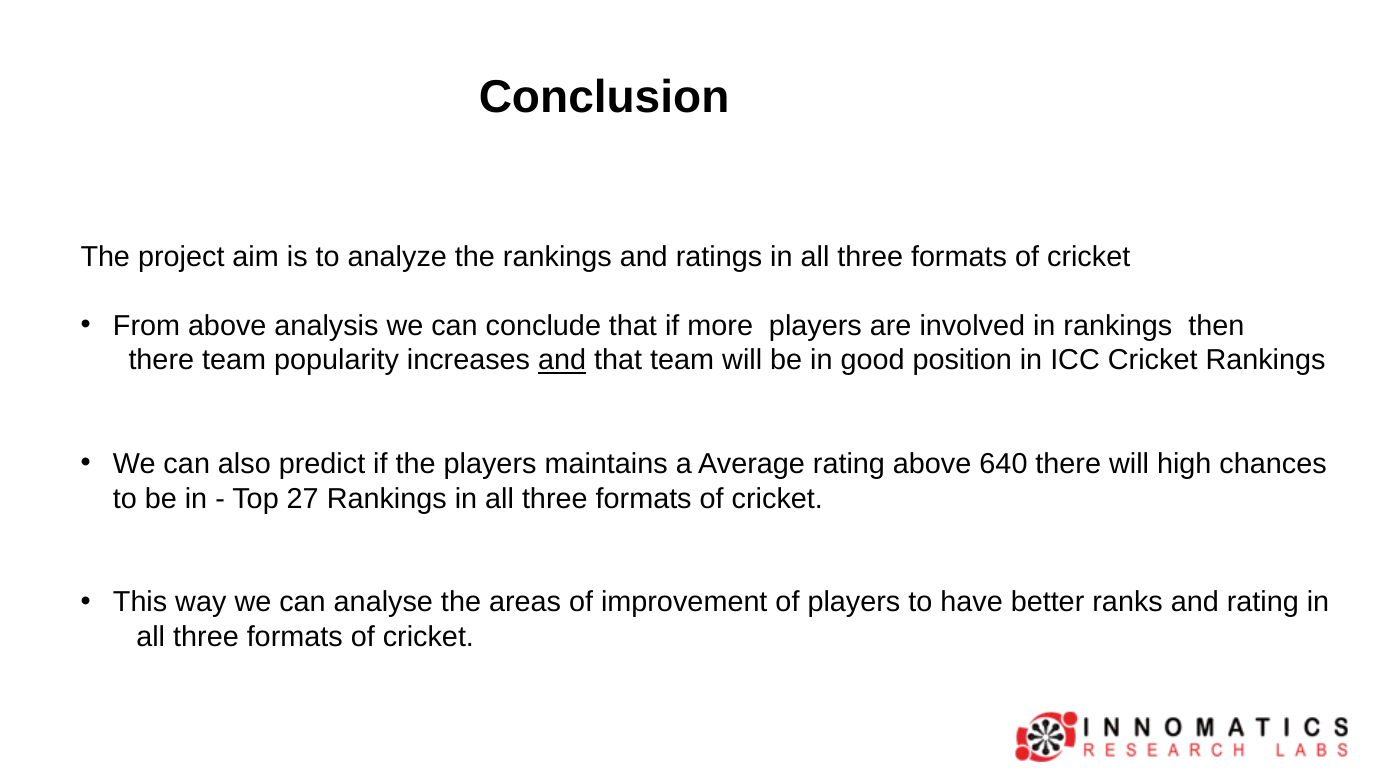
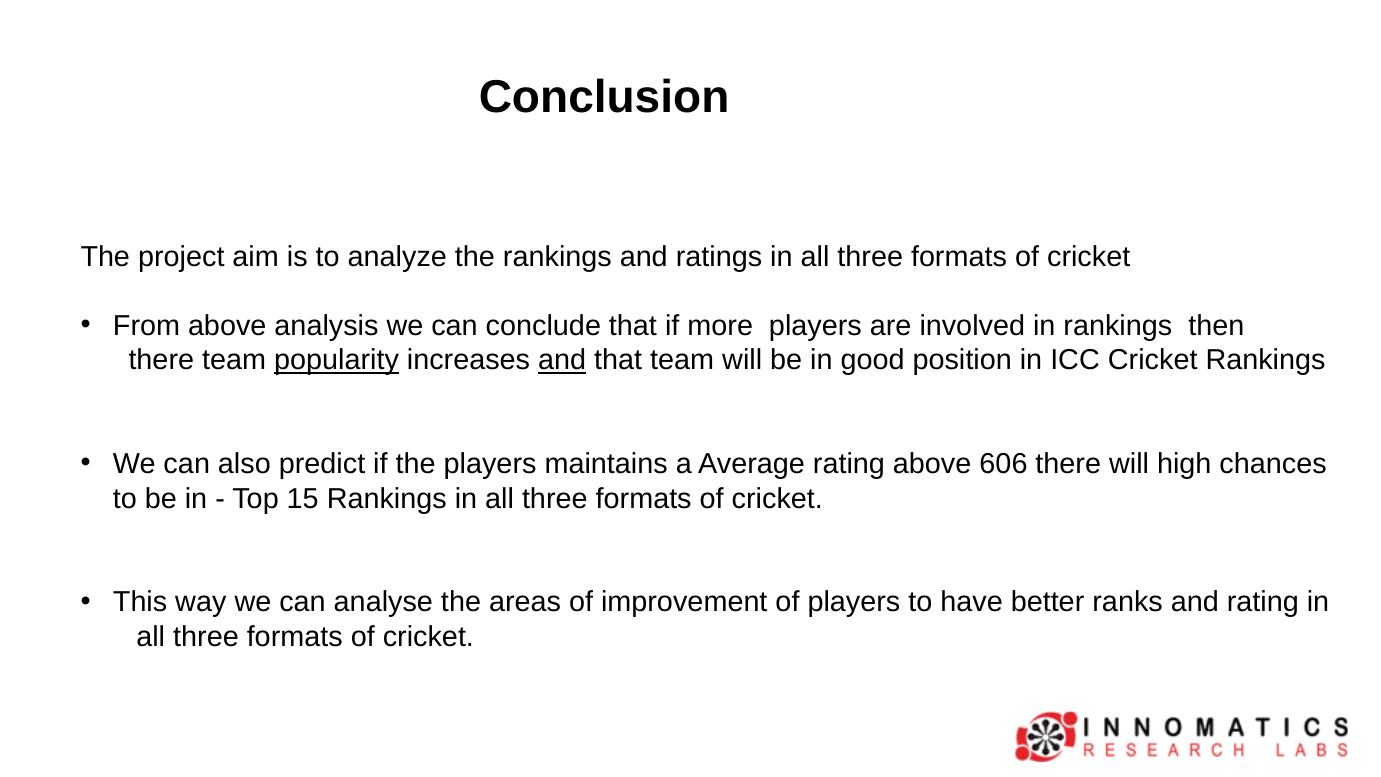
popularity underline: none -> present (336, 360)
640: 640 -> 606 (1003, 464)
27: 27 -> 15 (303, 498)
